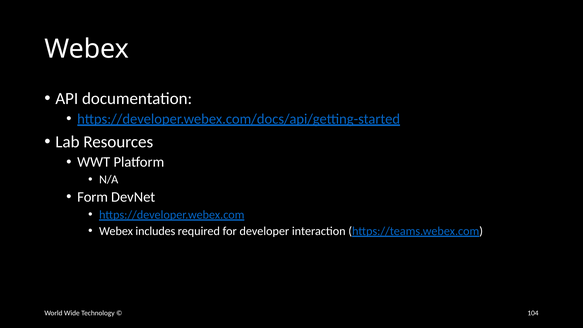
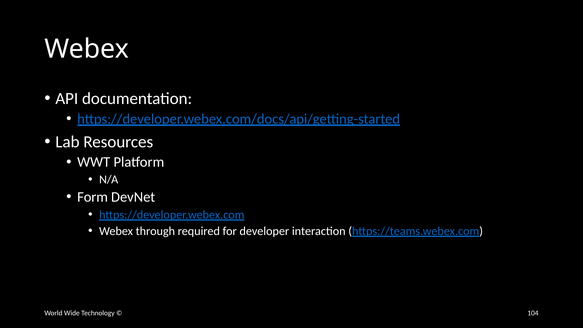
includes: includes -> through (155, 231)
